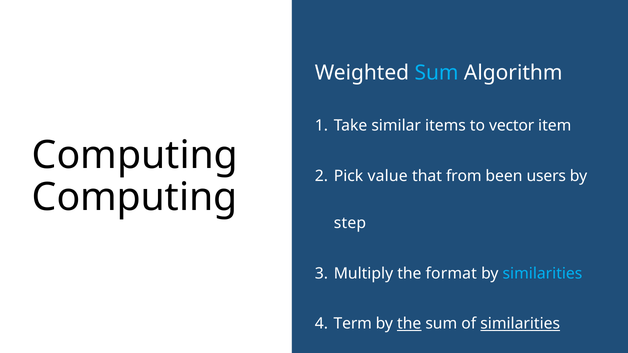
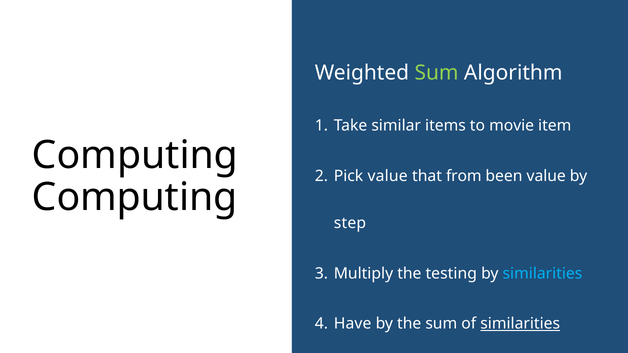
Sum colour: light blue -> light green (437, 73)
vector: vector -> movie (512, 126)
been users: users -> value (546, 176)
format: format -> testing (451, 274)
Term: Term -> Have (353, 324)
the underline: present -> none (409, 324)
